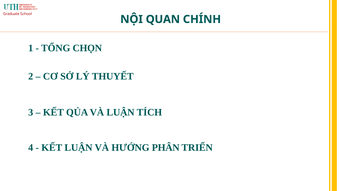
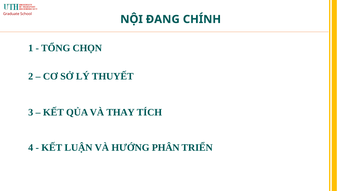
QUAN: QUAN -> ĐANG (163, 19)
VÀ LUẬN: LUẬN -> THAY (121, 112)
